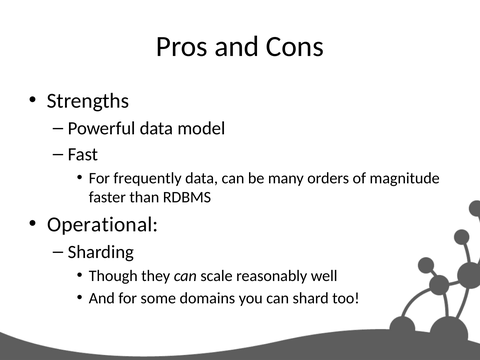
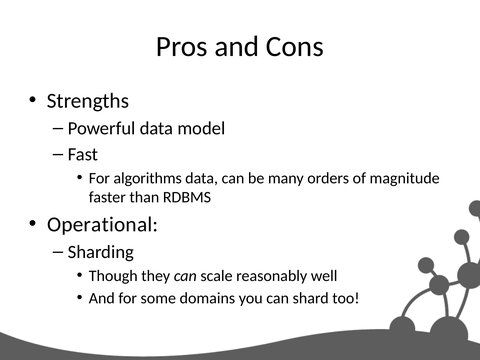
frequently: frequently -> algorithms (148, 178)
